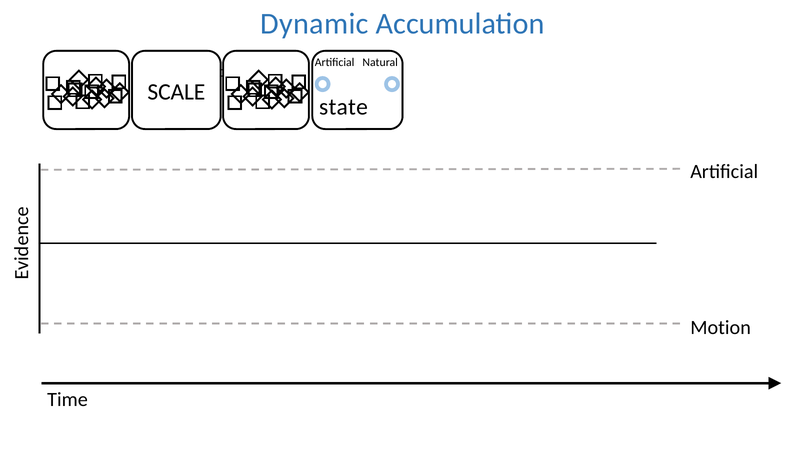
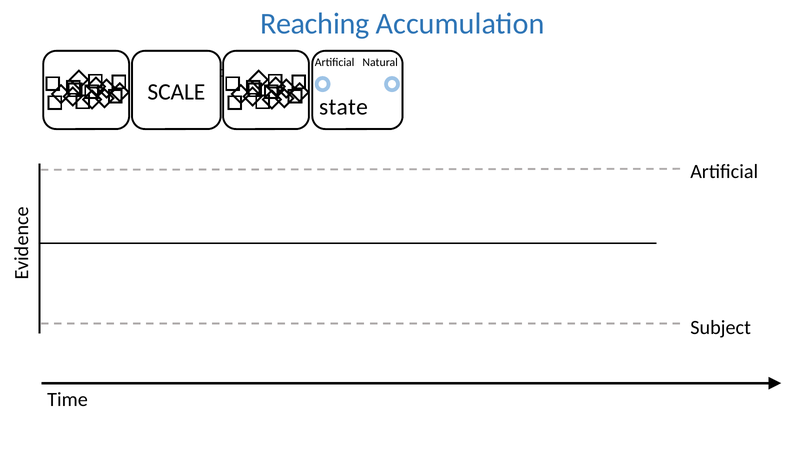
Dynamic: Dynamic -> Reaching (315, 24)
Motion: Motion -> Subject (721, 327)
